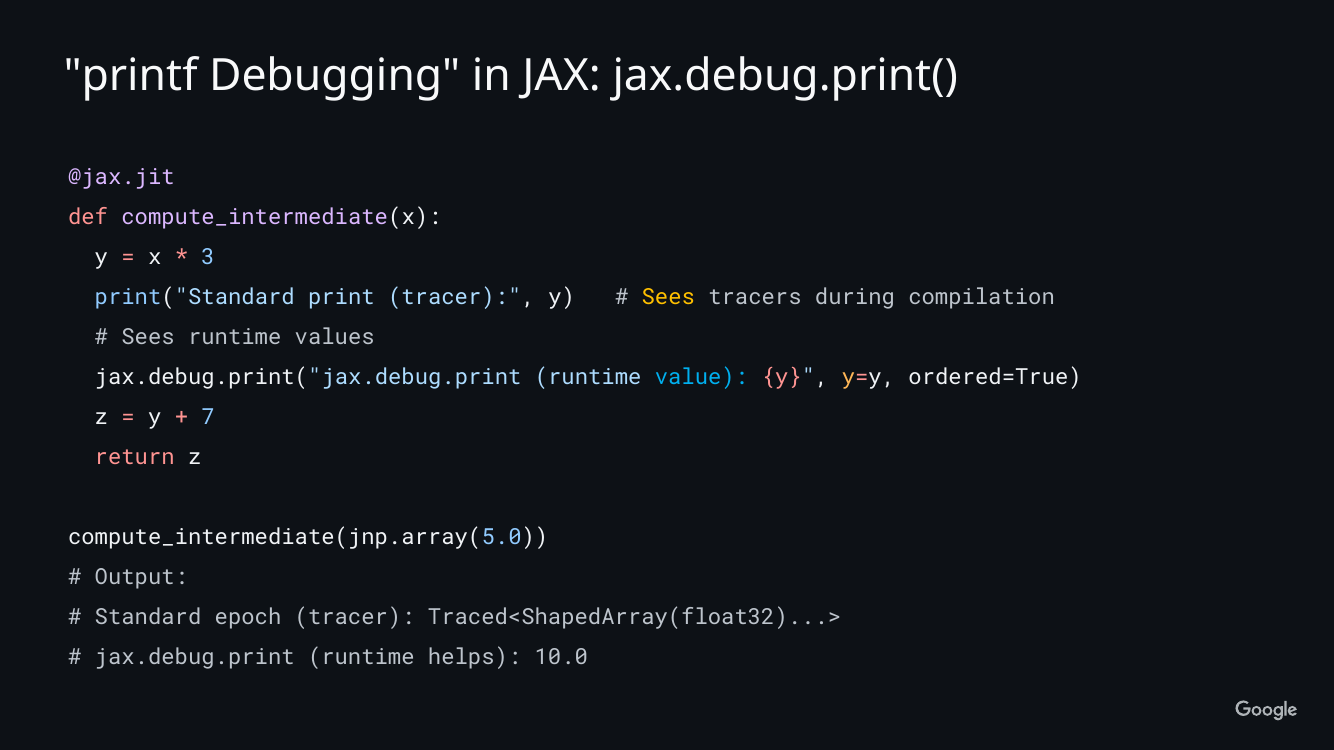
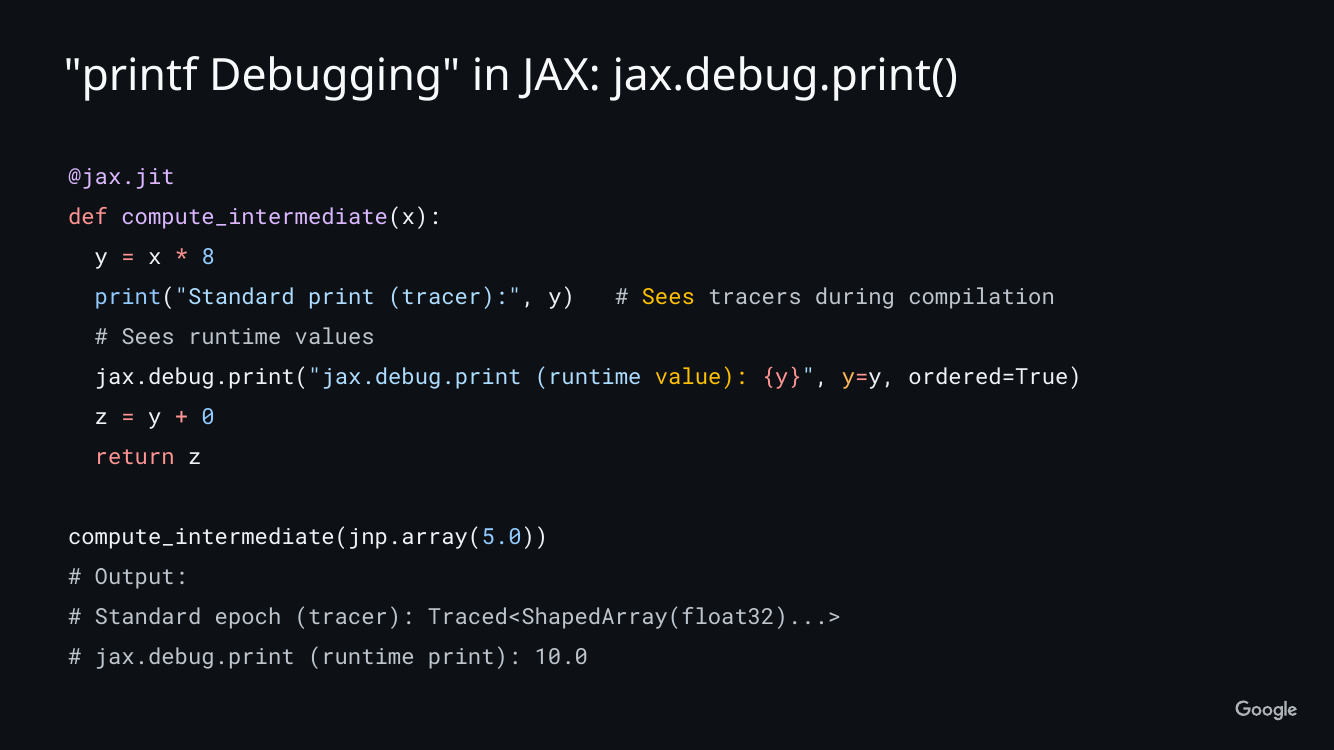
3: 3 -> 8 (208, 258)
value colour: light blue -> yellow (701, 378)
7: 7 -> 0 (208, 418)
runtime helps: helps -> print (475, 658)
